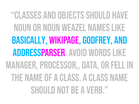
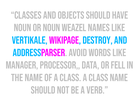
basically: basically -> vertikale (30, 40)
Godfrey: Godfrey -> Destroy (98, 40)
